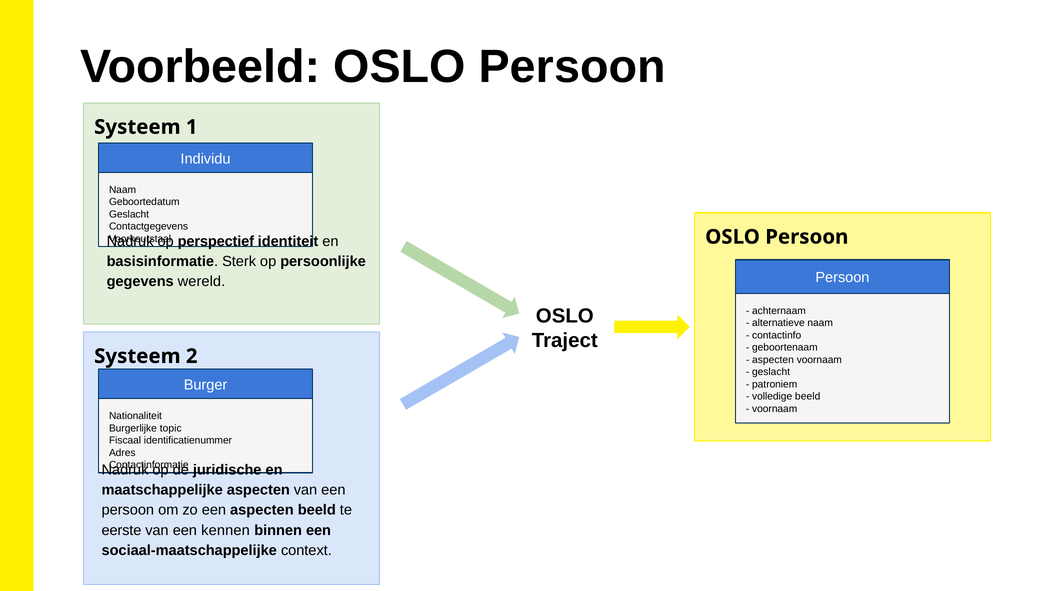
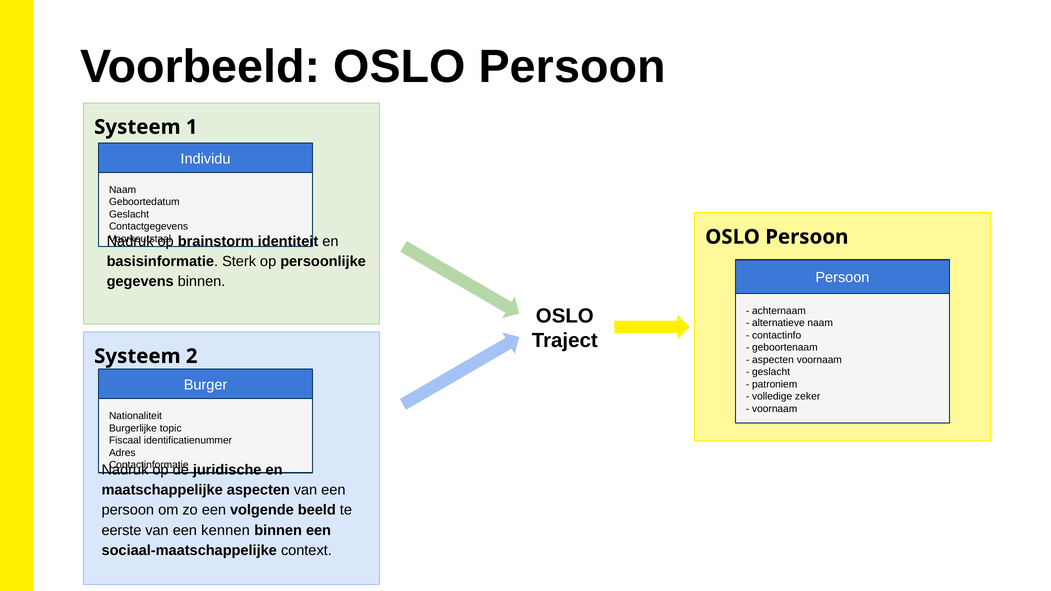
perspectief: perspectief -> brainstorm (216, 241)
gegevens wereld: wereld -> binnen (202, 282)
volledige beeld: beeld -> zeker (808, 397)
een aspecten: aspecten -> volgende (262, 510)
